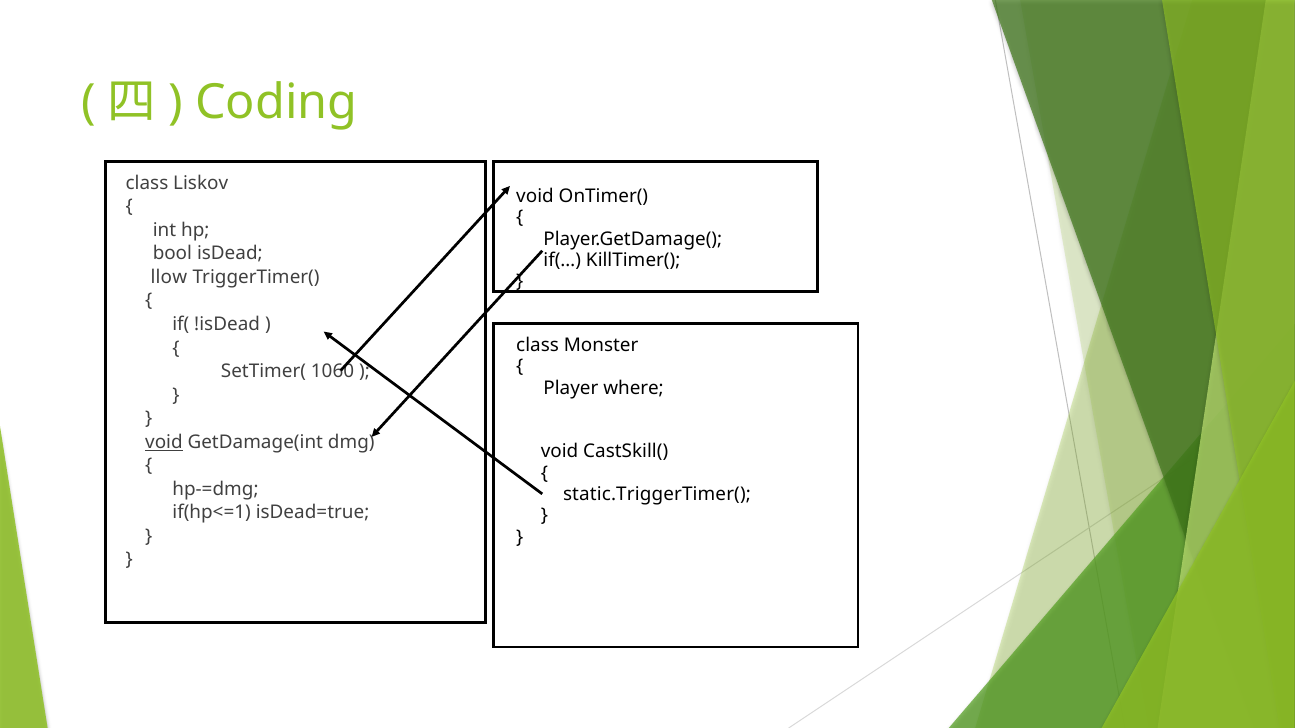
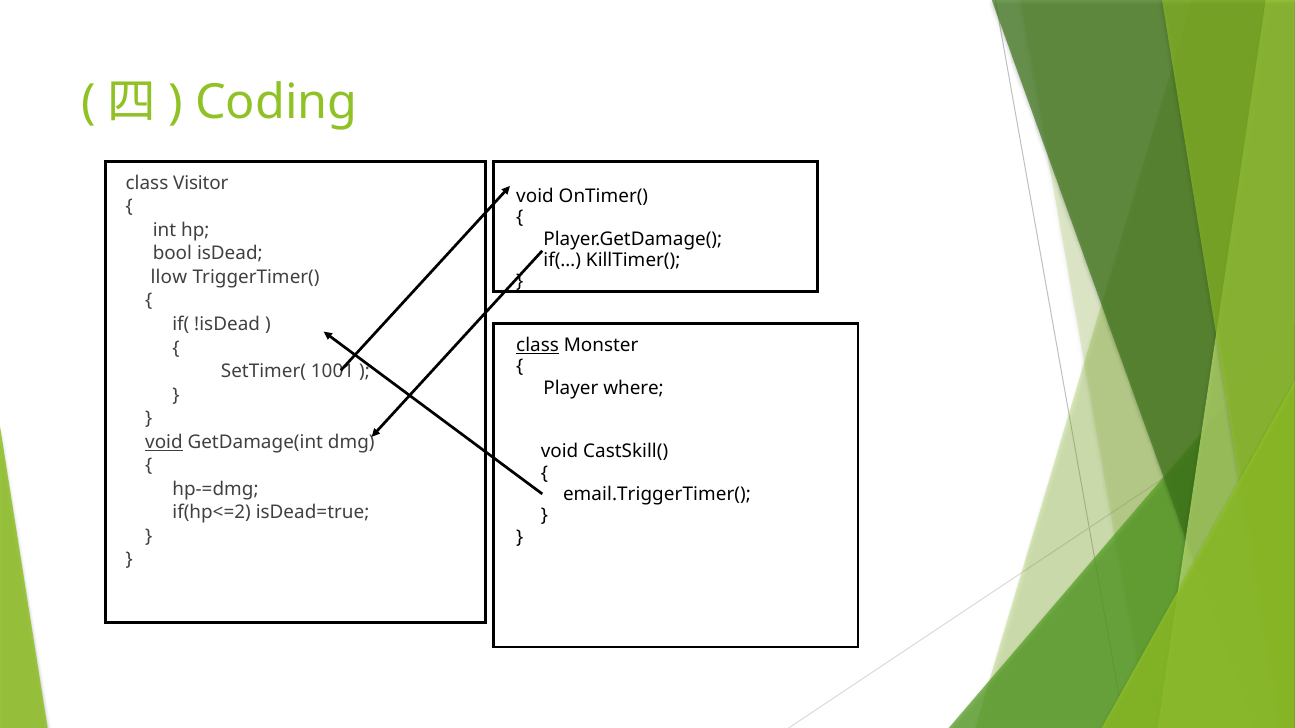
Liskov: Liskov -> Visitor (201, 183)
class underline: none -> present (538, 345)
1060: 1060 -> 1001 (333, 372)
static.TriggerTimer(: static.TriggerTimer( -> email.TriggerTimer( (657, 494)
if(hp<=1: if(hp<=1 -> if(hp<=2 (212, 513)
